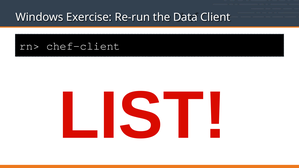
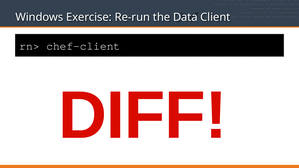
LIST: LIST -> DIFF (143, 116)
